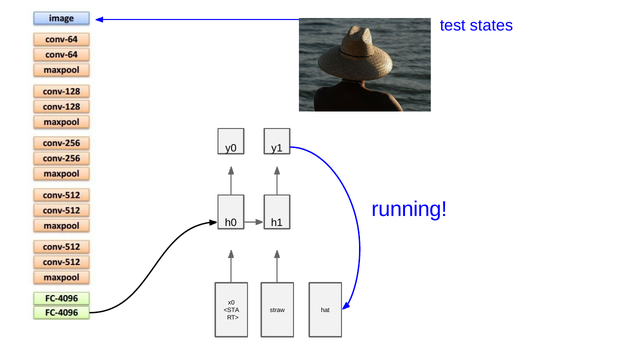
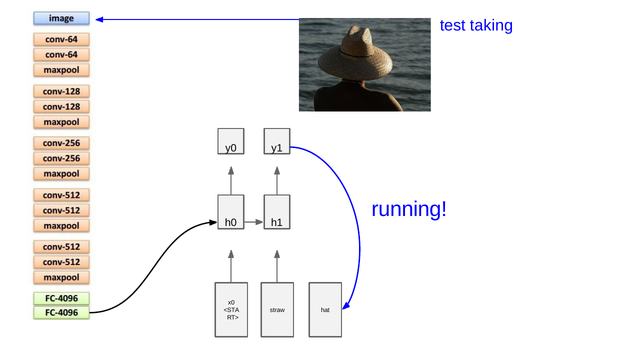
states: states -> taking (491, 26)
